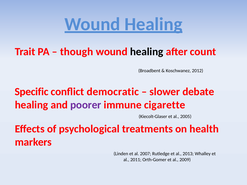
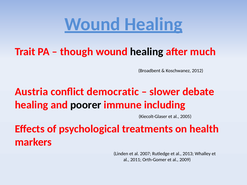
count: count -> much (203, 52)
Specific: Specific -> Austria (31, 92)
poorer colour: purple -> black (86, 105)
cigarette: cigarette -> including (165, 105)
